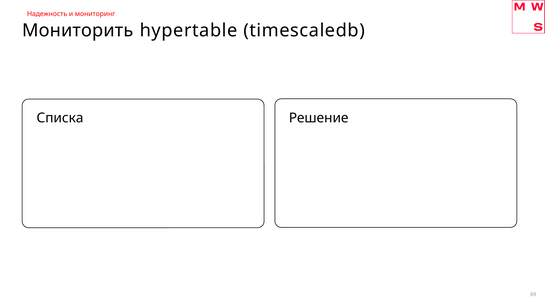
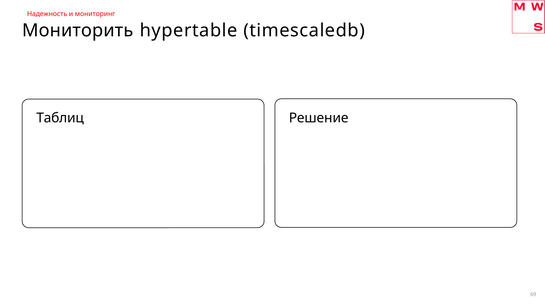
Списка: Списка -> Таблиц (60, 118)
